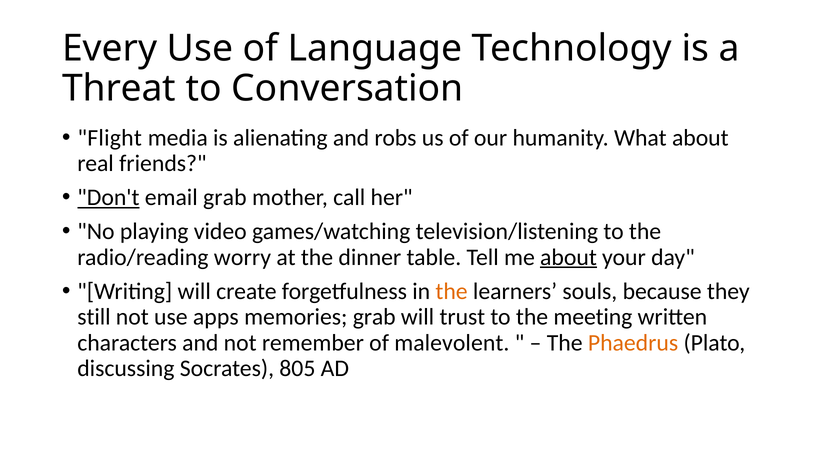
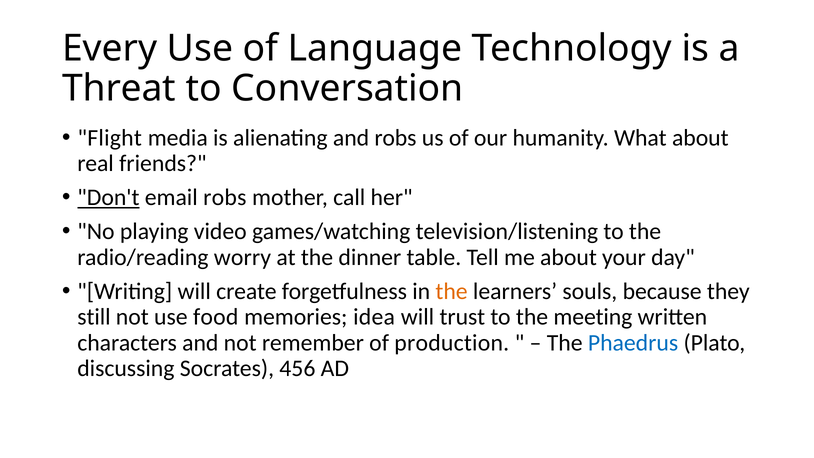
email grab: grab -> robs (225, 197)
about underline: present -> none (568, 257)
apps: apps -> food (216, 317)
memories grab: grab -> idea (374, 317)
malevolent: malevolent -> production (452, 343)
Phaedrus colour: orange -> blue (633, 343)
805: 805 -> 456 (297, 368)
